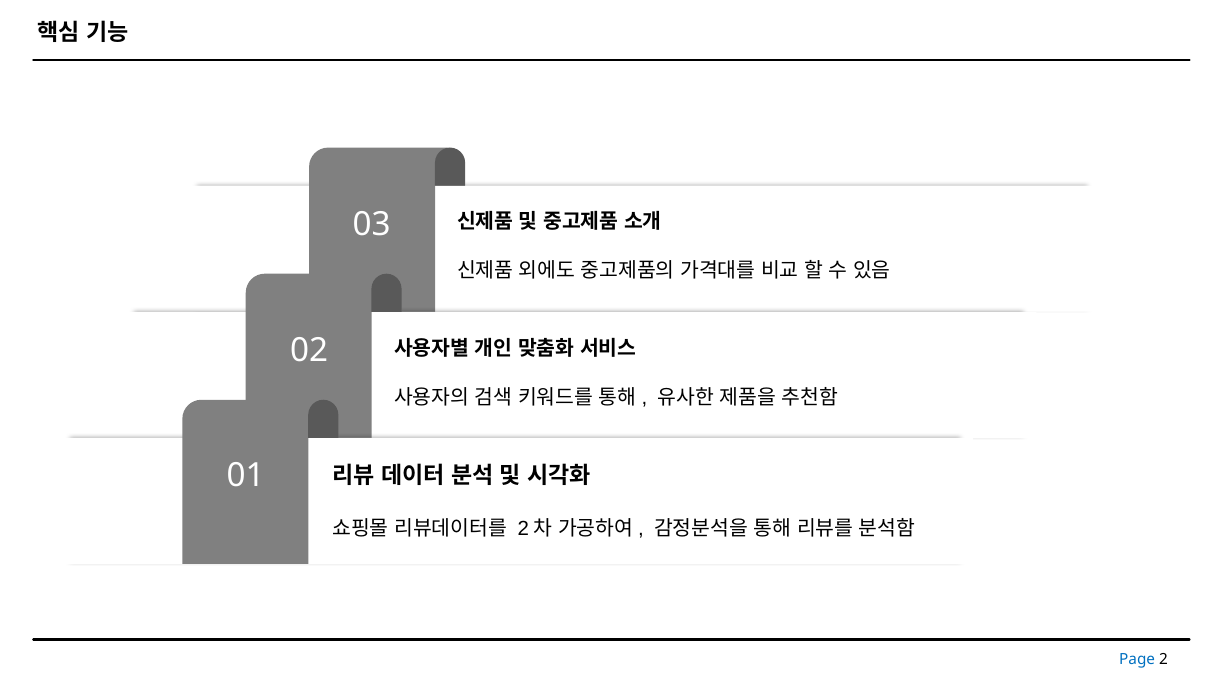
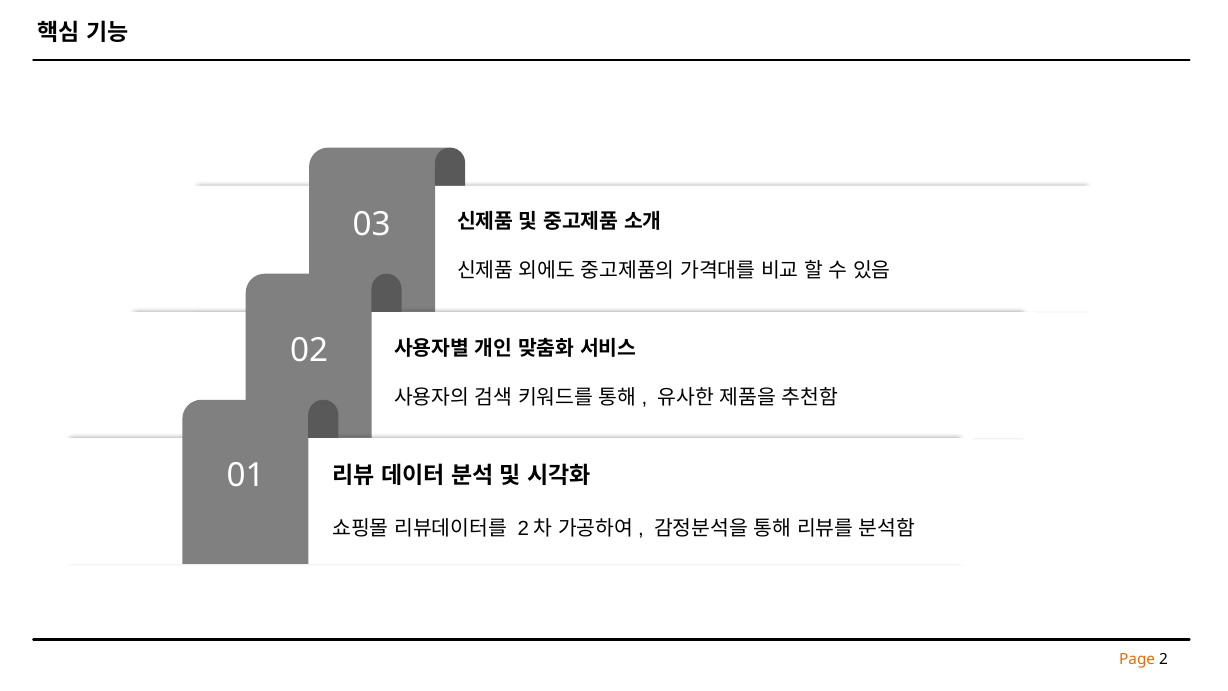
Page colour: blue -> orange (1137, 659)
